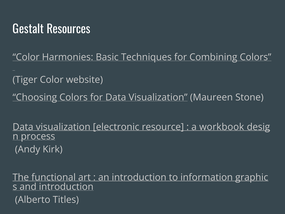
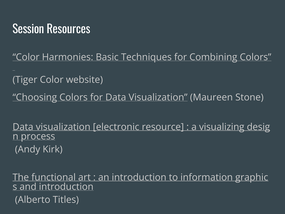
Gestalt: Gestalt -> Session (28, 29)
workbook: workbook -> visualizing (222, 127)
